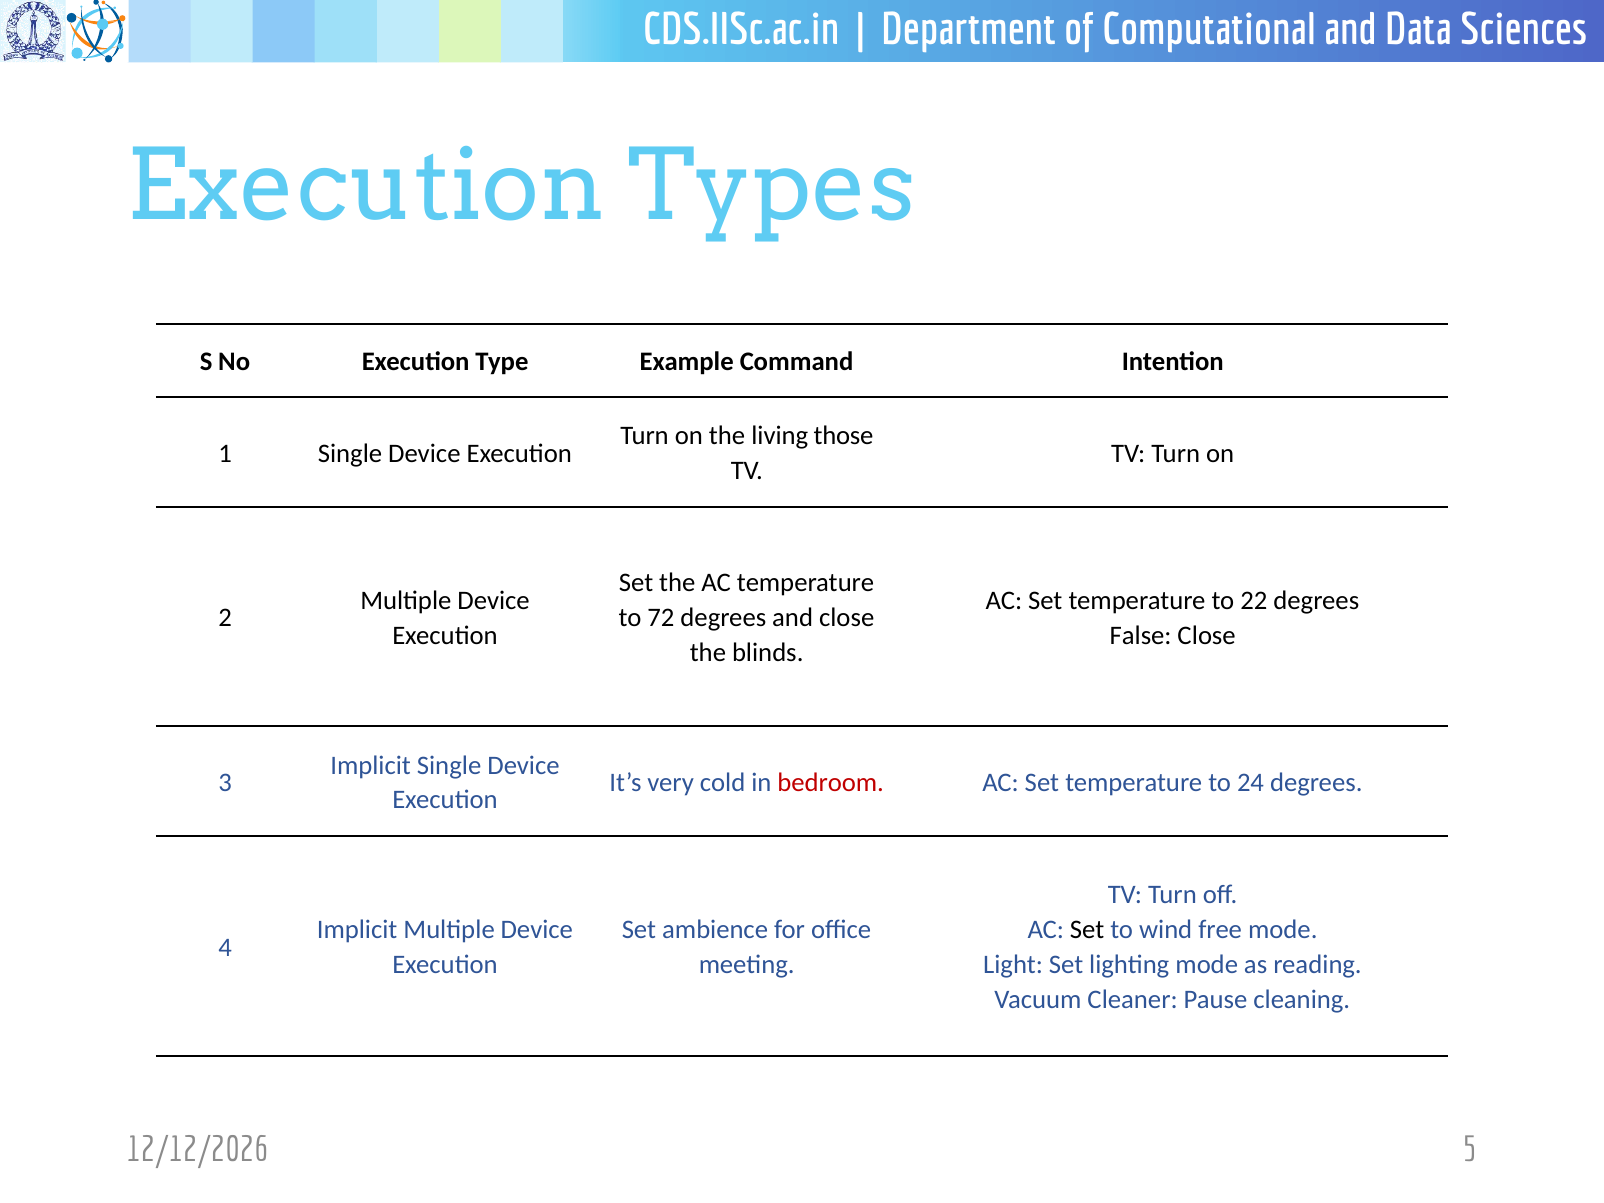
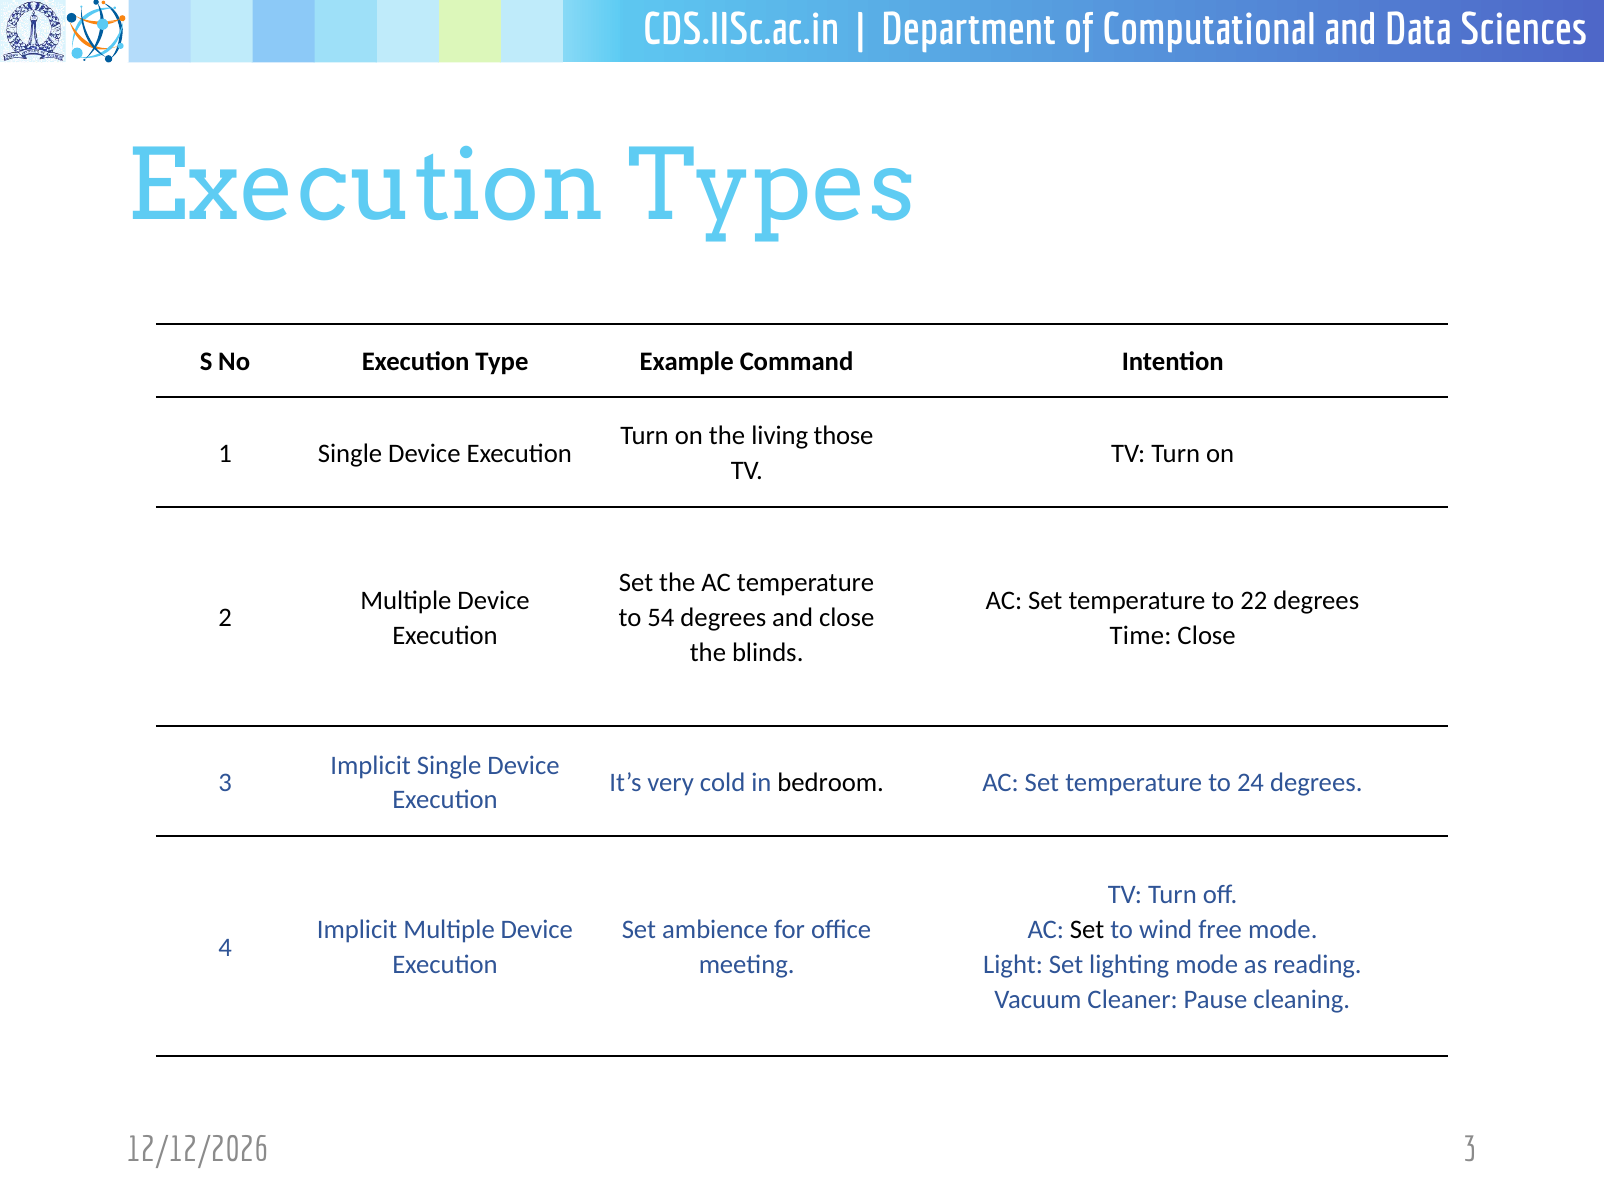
72: 72 -> 54 (661, 618)
False: False -> Time (1141, 635)
bedroom colour: red -> black (831, 783)
5: 5 -> 3 (1471, 1150)
